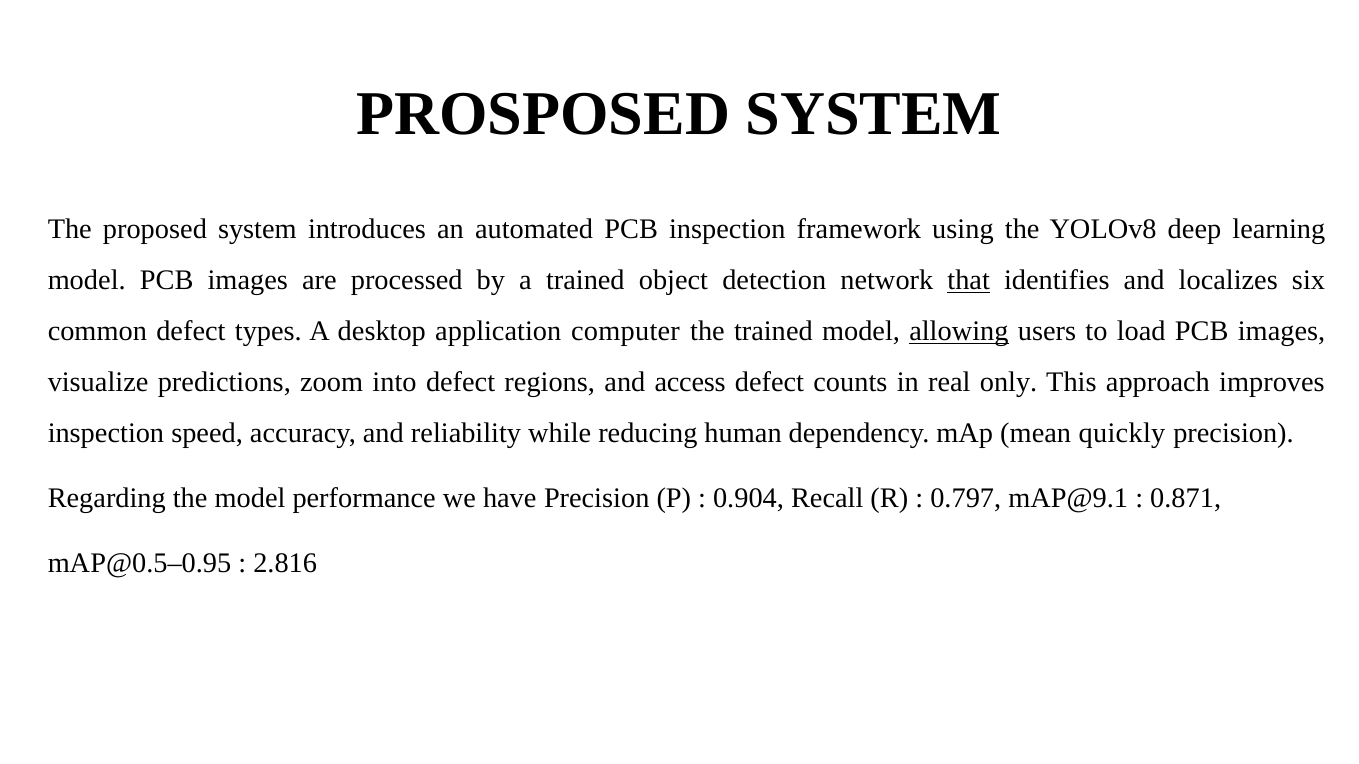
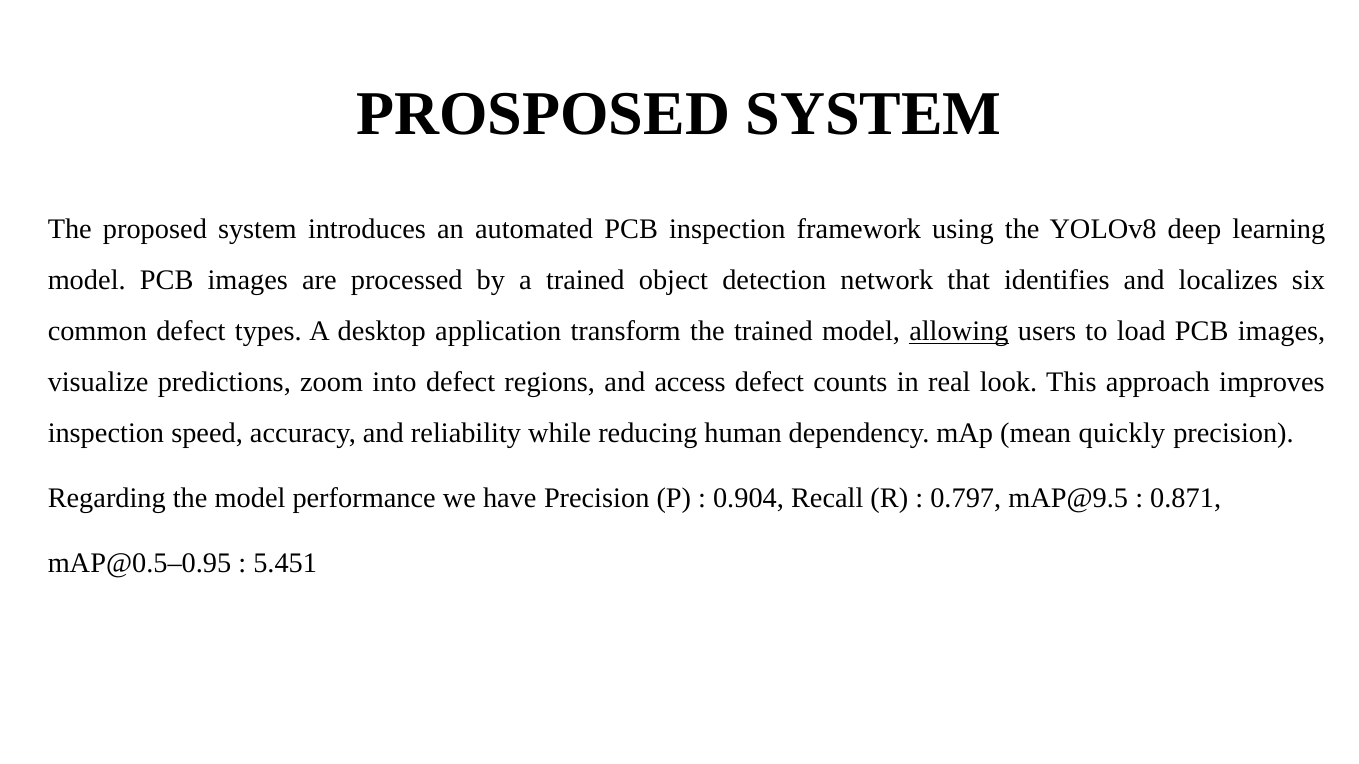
that underline: present -> none (969, 280)
computer: computer -> transform (626, 331)
only: only -> look (1009, 382)
mAP@9.1: mAP@9.1 -> mAP@9.5 (1068, 499)
2.816: 2.816 -> 5.451 (285, 564)
